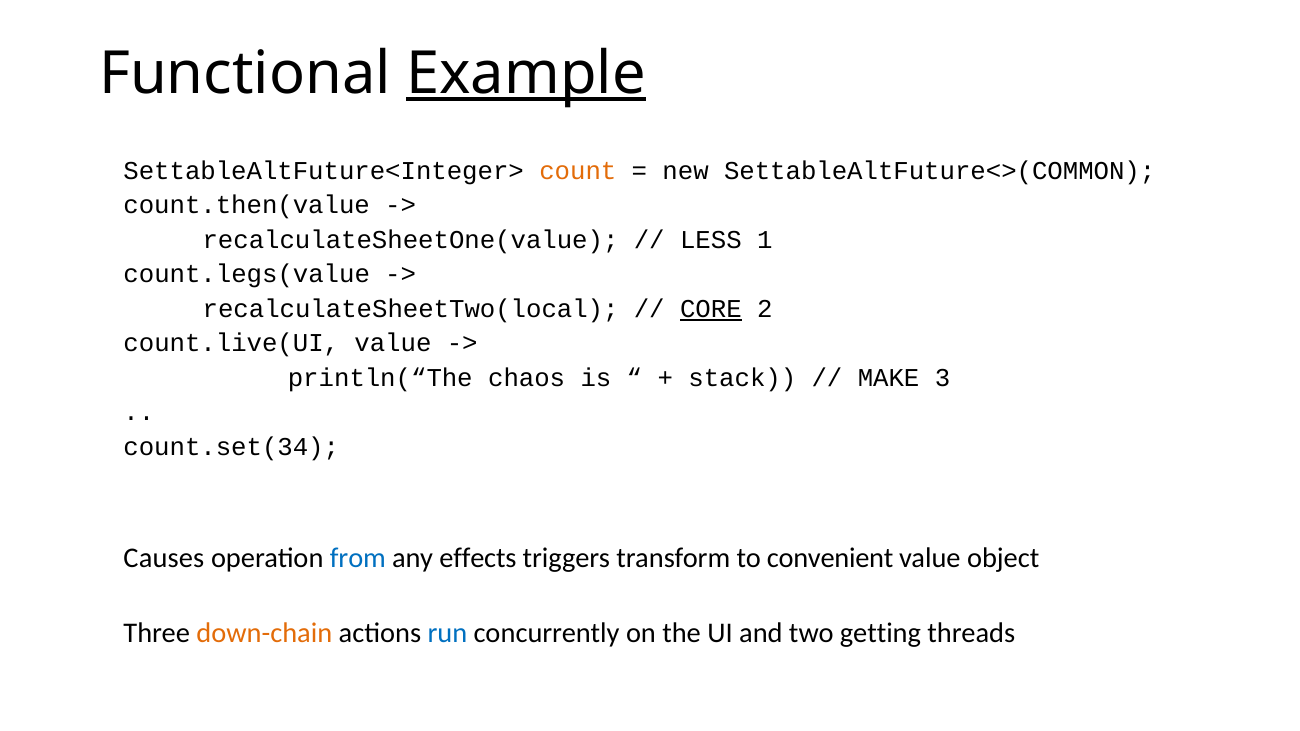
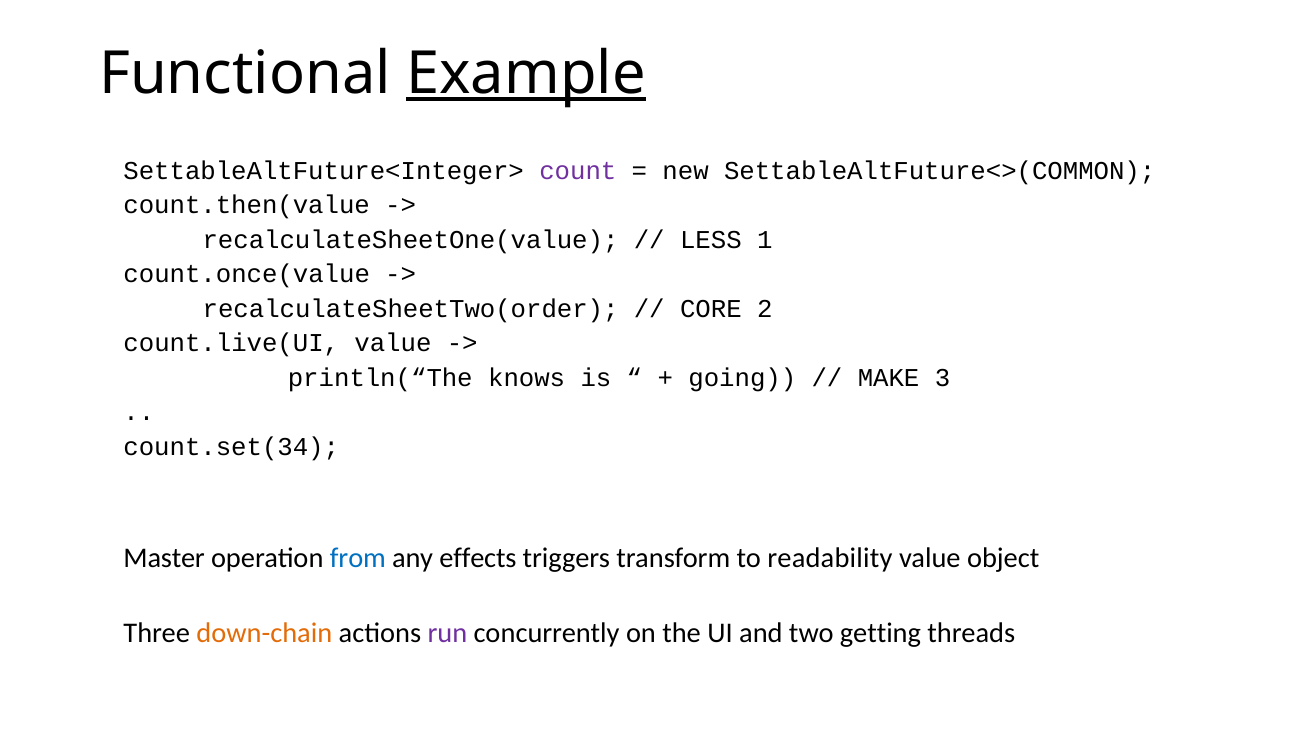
count colour: orange -> purple (578, 171)
count.legs(value: count.legs(value -> count.once(value (247, 274)
recalculateSheetTwo(local: recalculateSheetTwo(local -> recalculateSheetTwo(order (411, 309)
CORE underline: present -> none (711, 309)
chaos: chaos -> knows (527, 378)
stack: stack -> going (742, 378)
Causes: Causes -> Master (164, 558)
convenient: convenient -> readability (830, 558)
run colour: blue -> purple (447, 633)
